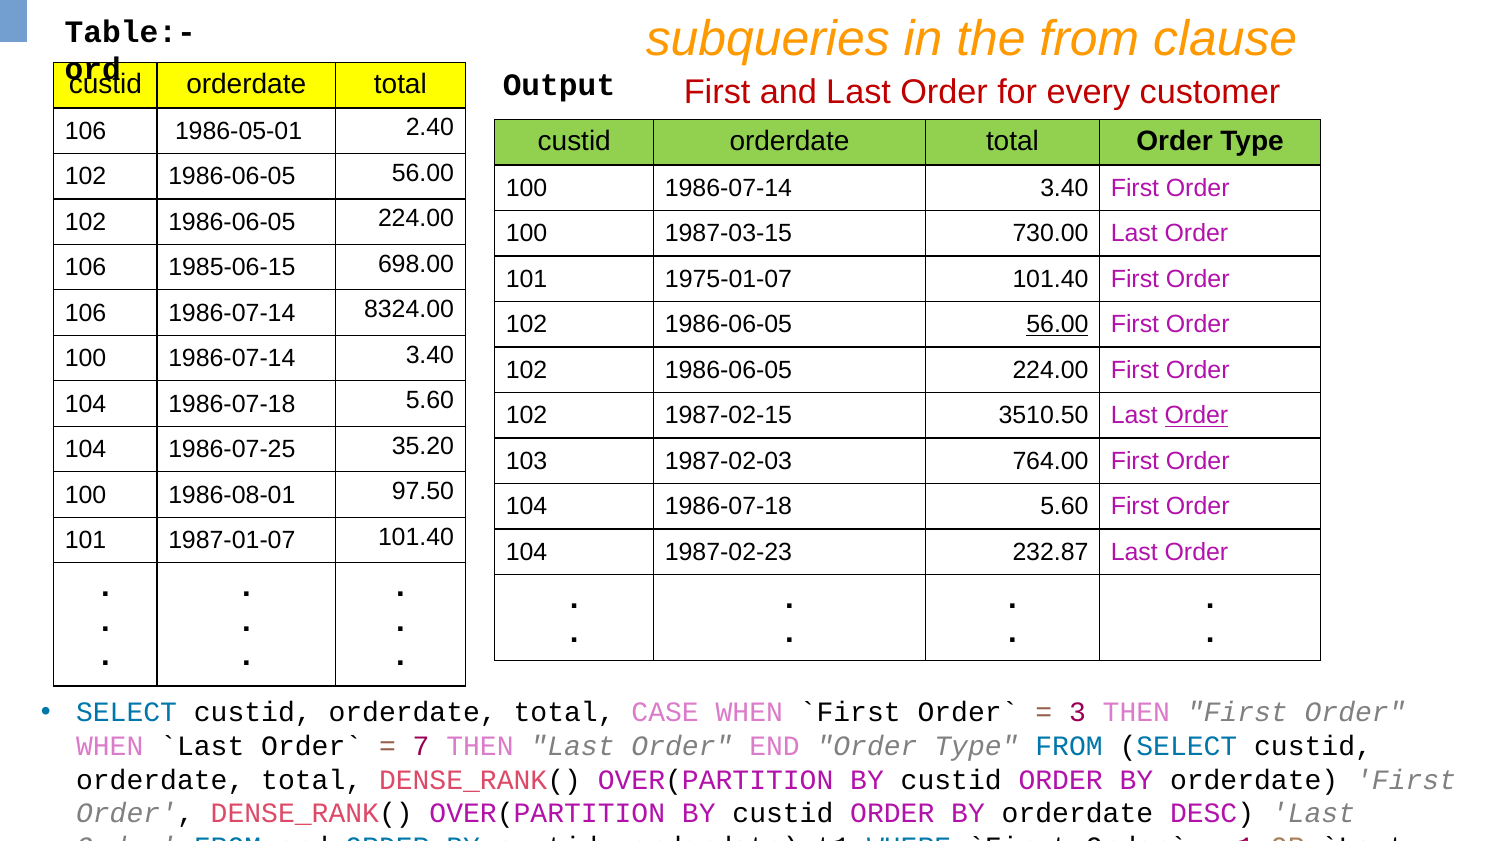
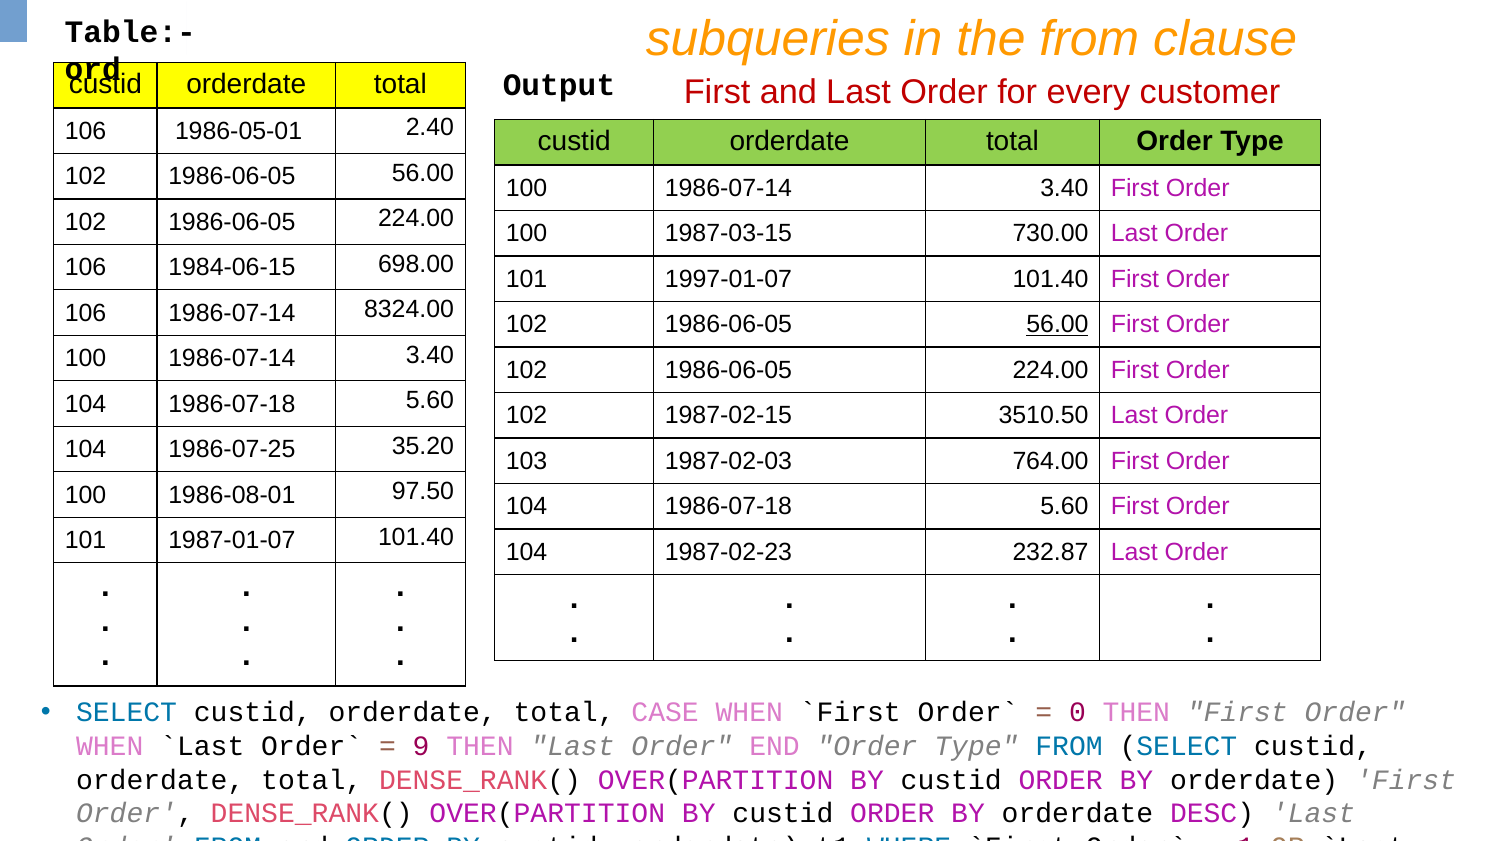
1985-06-15: 1985-06-15 -> 1984-06-15 (232, 268)
1975-01-07: 1975-01-07 -> 1997-01-07 (729, 279)
Order underline: present -> none (1196, 416)
3: 3 -> 0 (1077, 713)
7: 7 -> 9 (421, 747)
